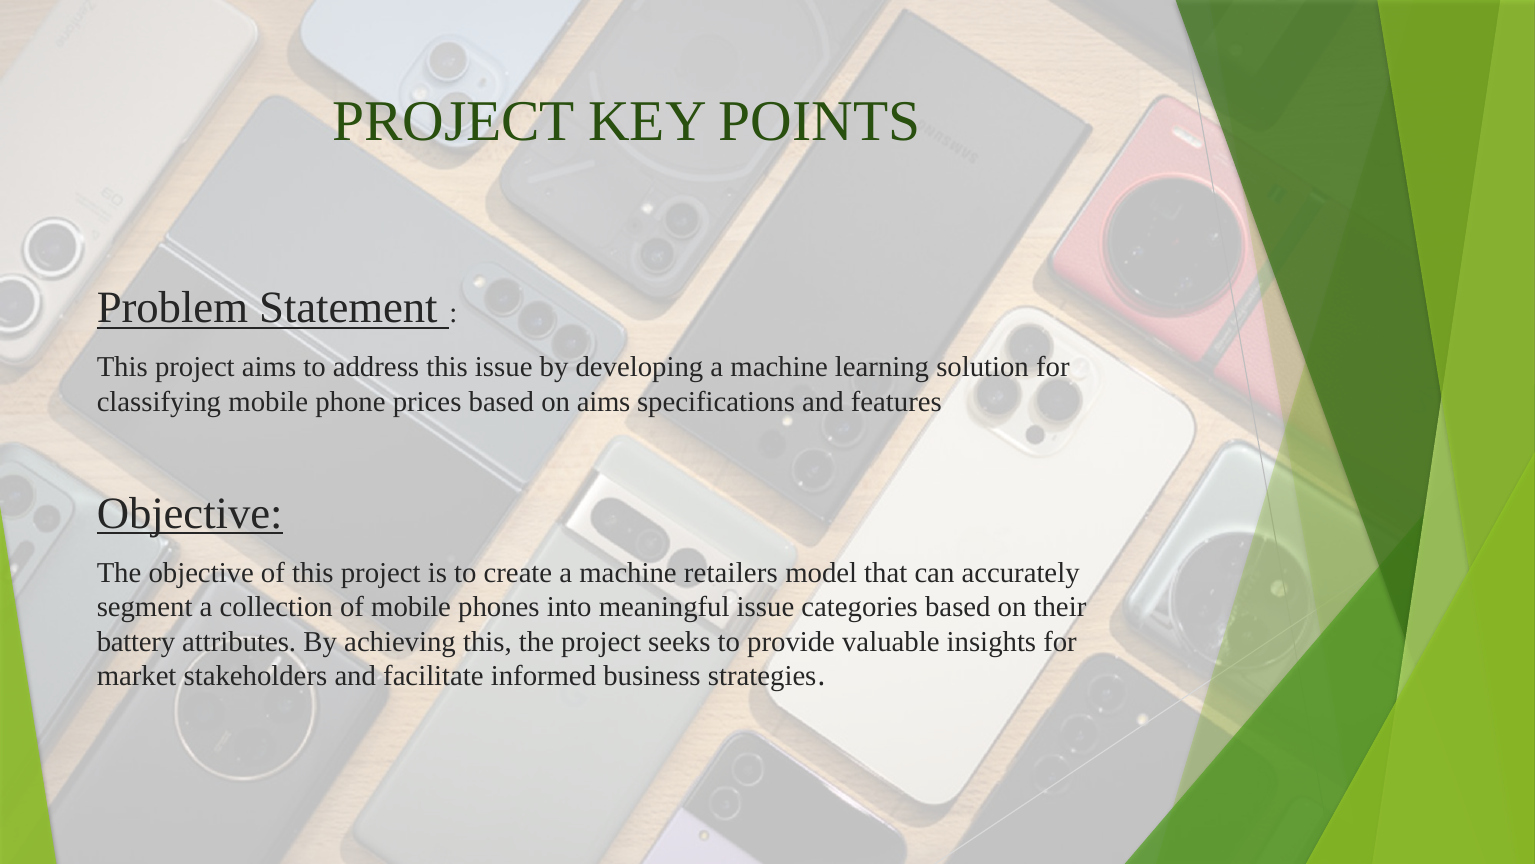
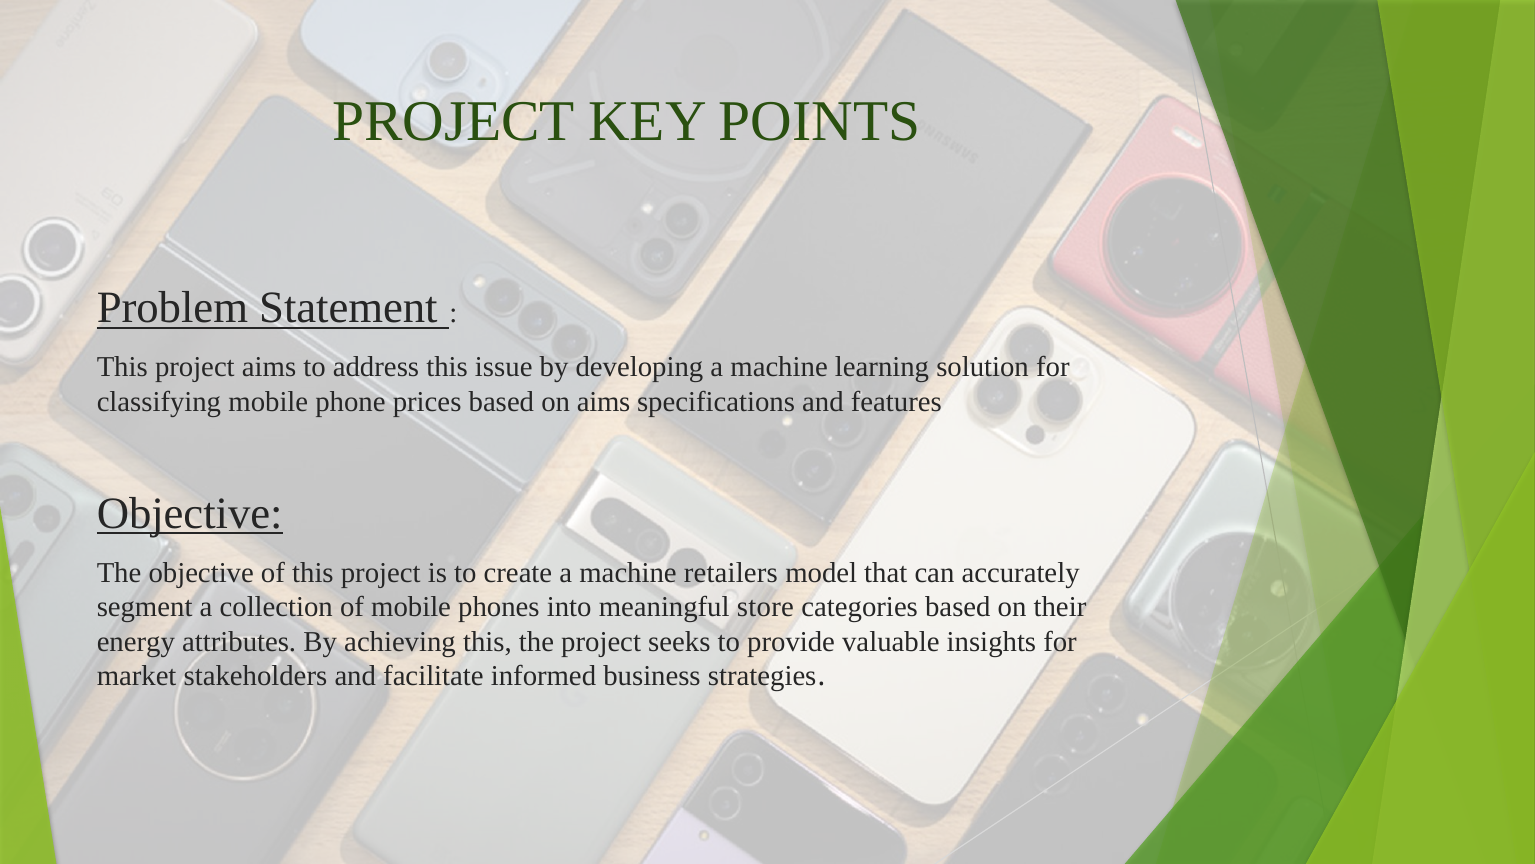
meaningful issue: issue -> store (765, 607)
battery: battery -> energy (136, 641)
